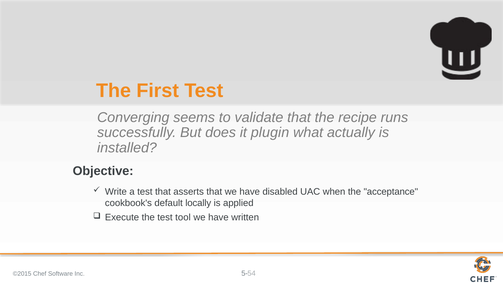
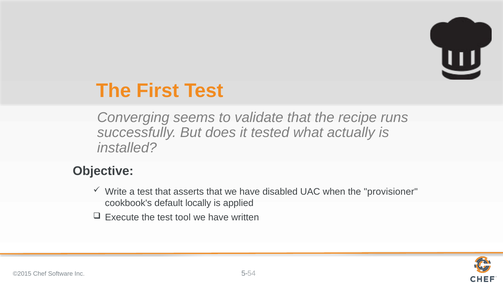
plugin: plugin -> tested (270, 133)
acceptance: acceptance -> provisioner (391, 192)
